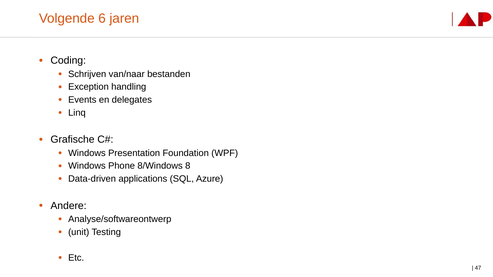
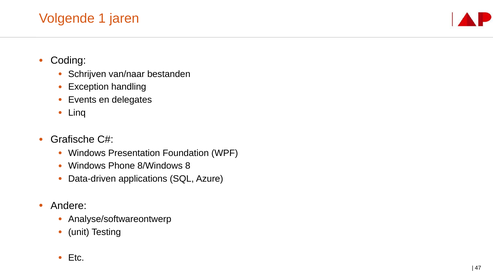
6: 6 -> 1 (102, 19)
